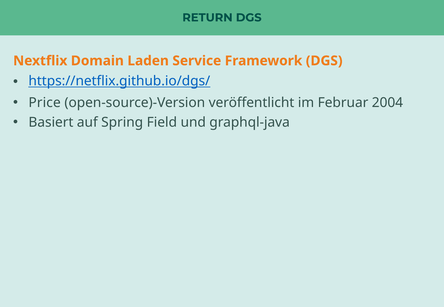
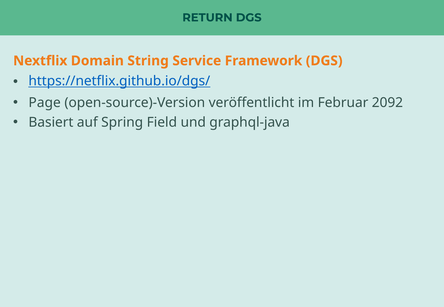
Laden: Laden -> String (148, 61)
Price: Price -> Page (45, 103)
2004: 2004 -> 2092 (387, 103)
